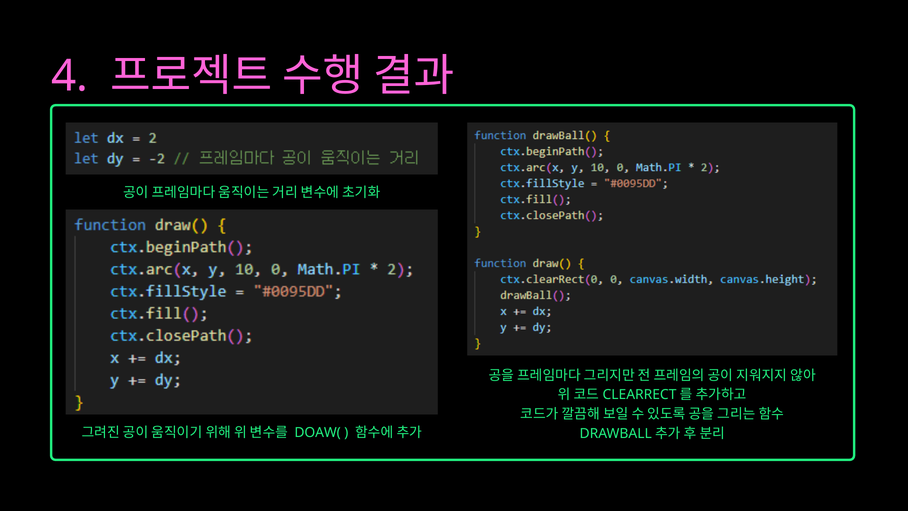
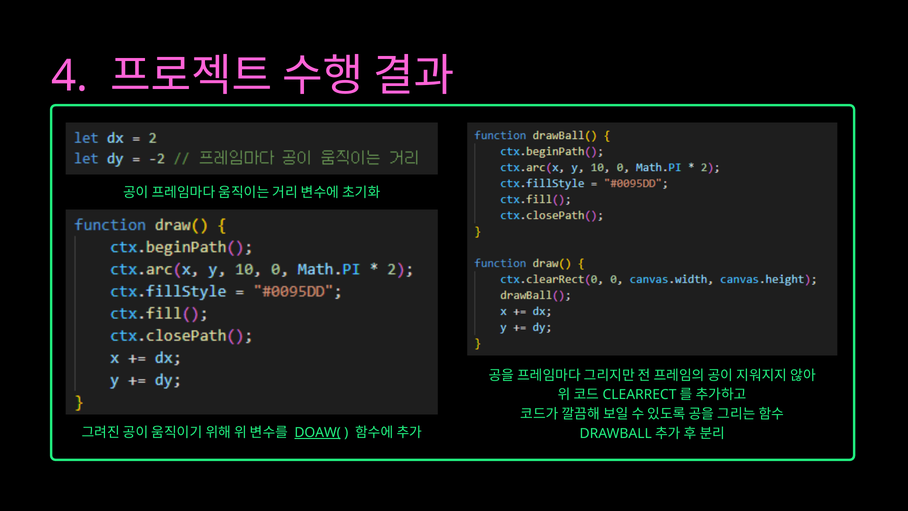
DOAW( underline: none -> present (318, 432)
